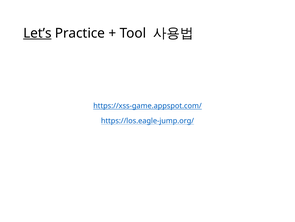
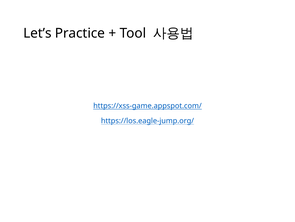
Let’s underline: present -> none (37, 33)
